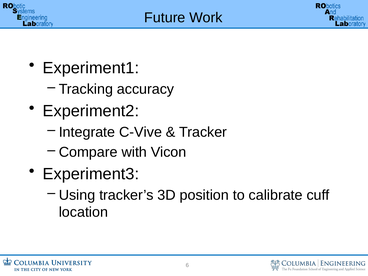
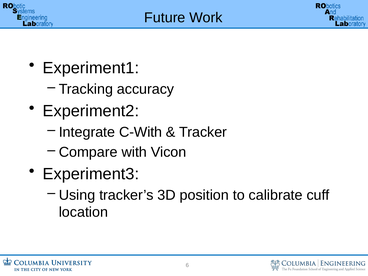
C-Vive: C-Vive -> C-With (141, 132)
